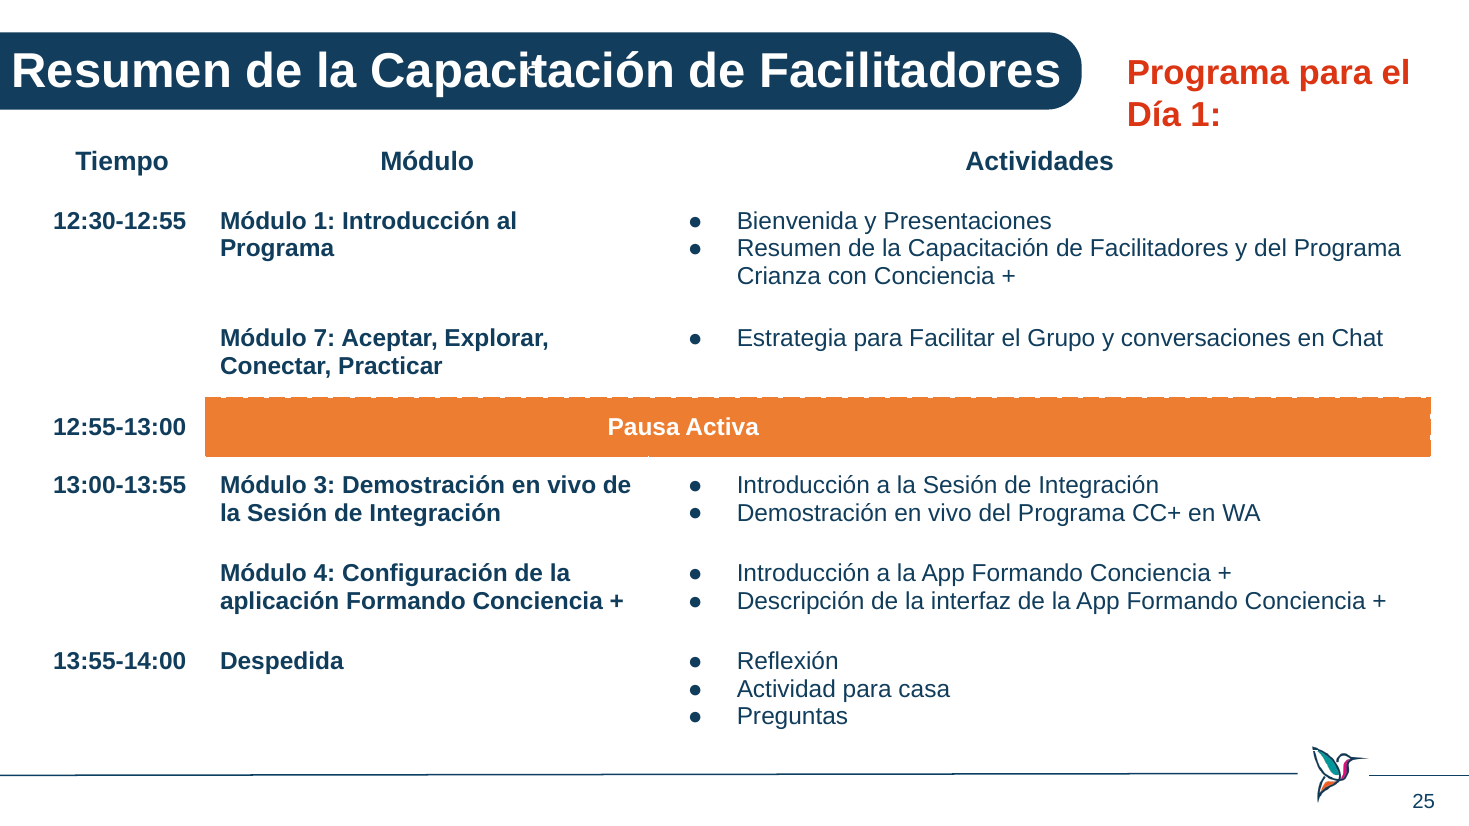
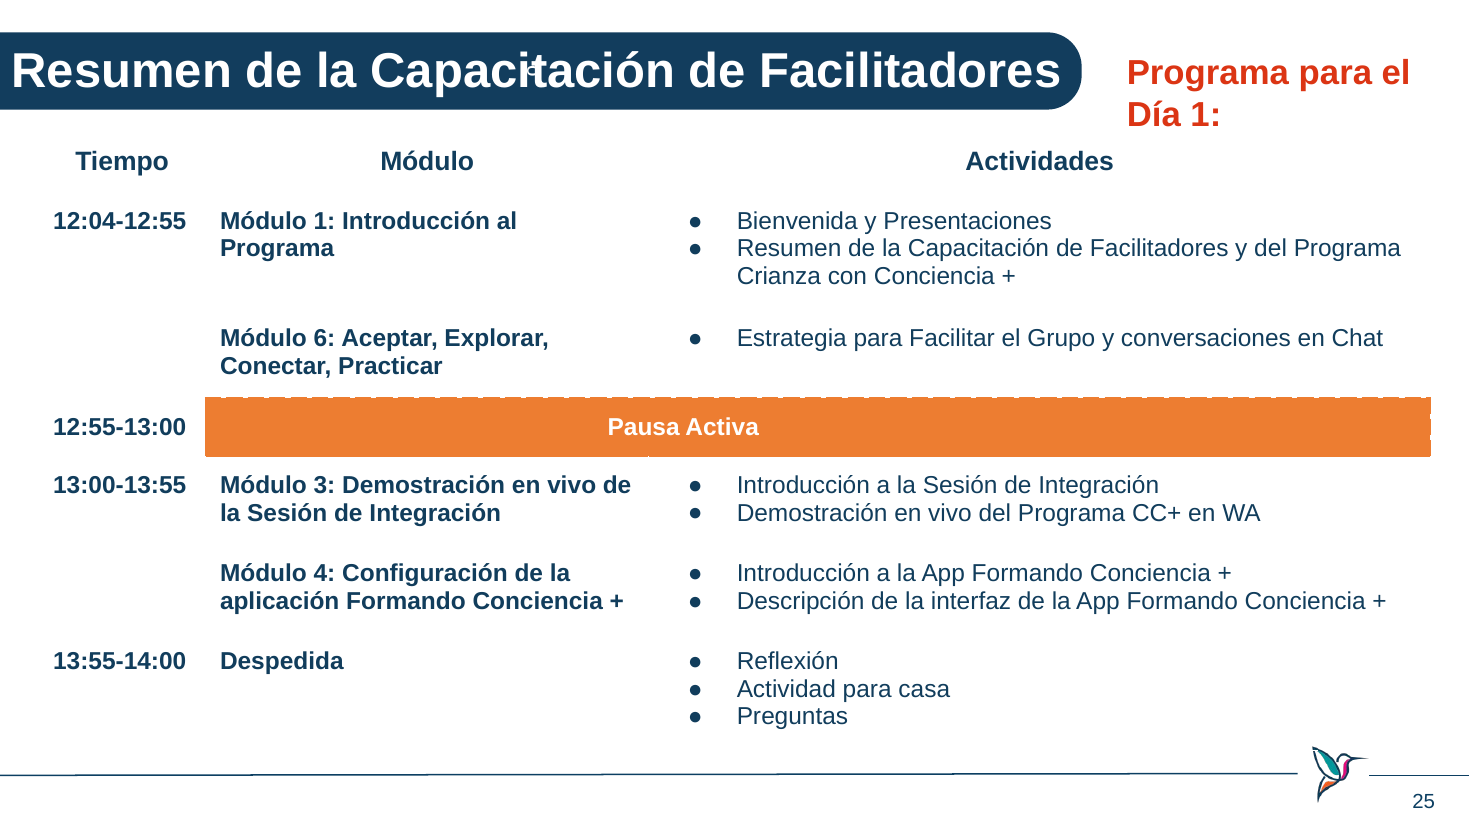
12:30-12:55: 12:30-12:55 -> 12:04-12:55 (120, 222)
7: 7 -> 6 (325, 339)
